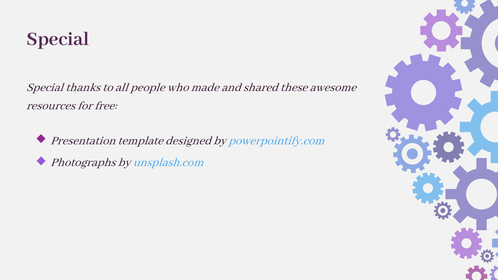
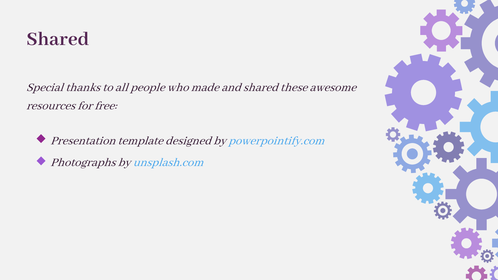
Special: Special -> Shared (58, 38)
